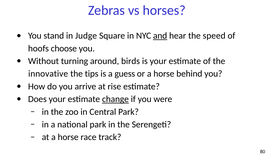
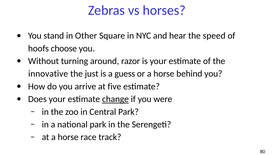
Judge: Judge -> Other (86, 36)
and underline: present -> none (160, 36)
birds: birds -> razor (131, 61)
tips: tips -> just (92, 74)
rise: rise -> five (114, 86)
